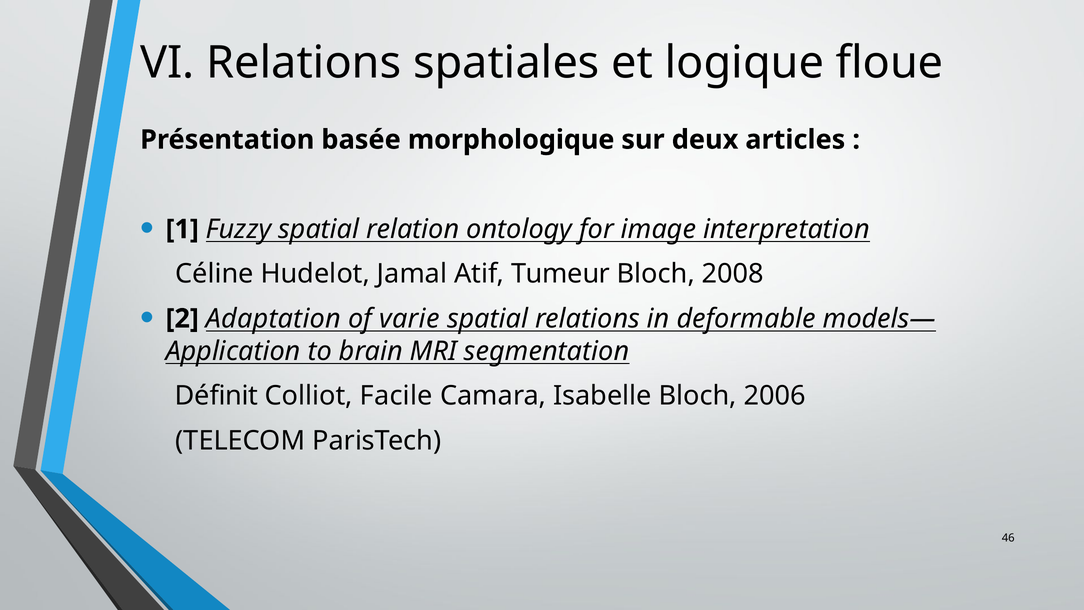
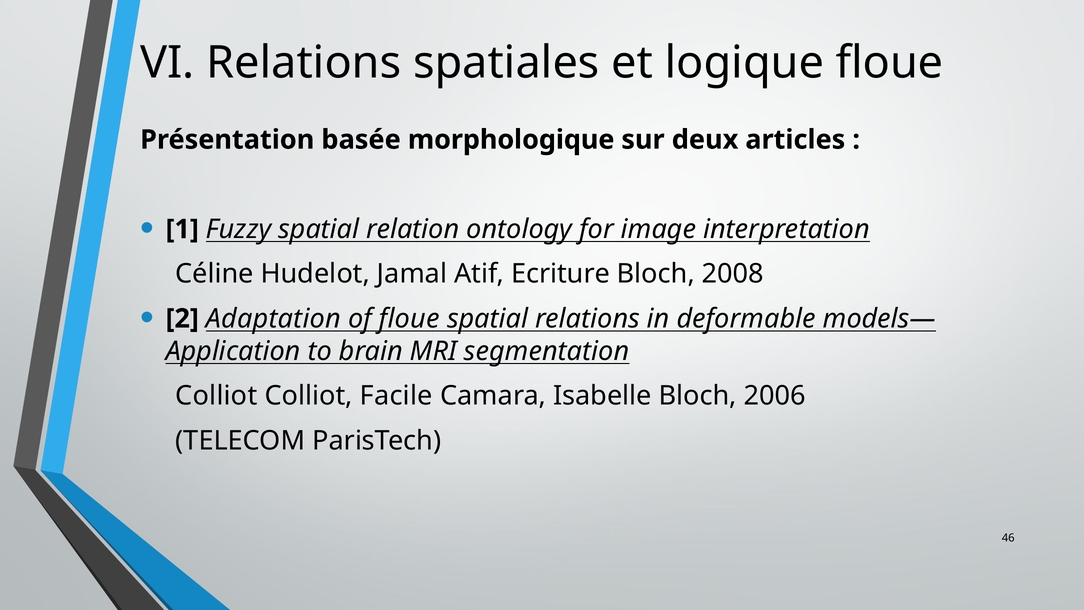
Tumeur: Tumeur -> Ecriture (561, 274)
of varie: varie -> floue (409, 319)
Définit: Définit -> Colliot (216, 396)
